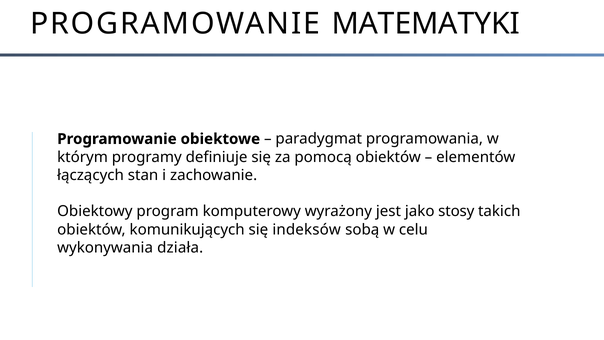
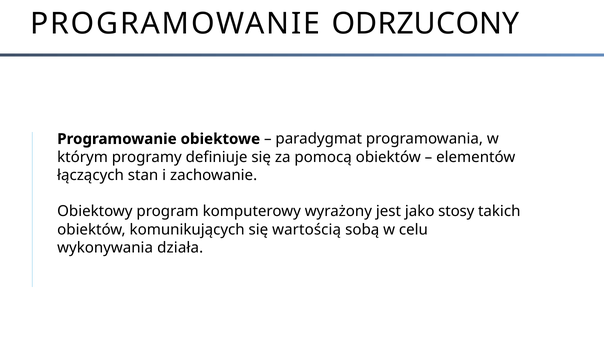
MATEMATYKI: MATEMATYKI -> ODRZUCONY (426, 24)
indeksów: indeksów -> wartością (307, 229)
